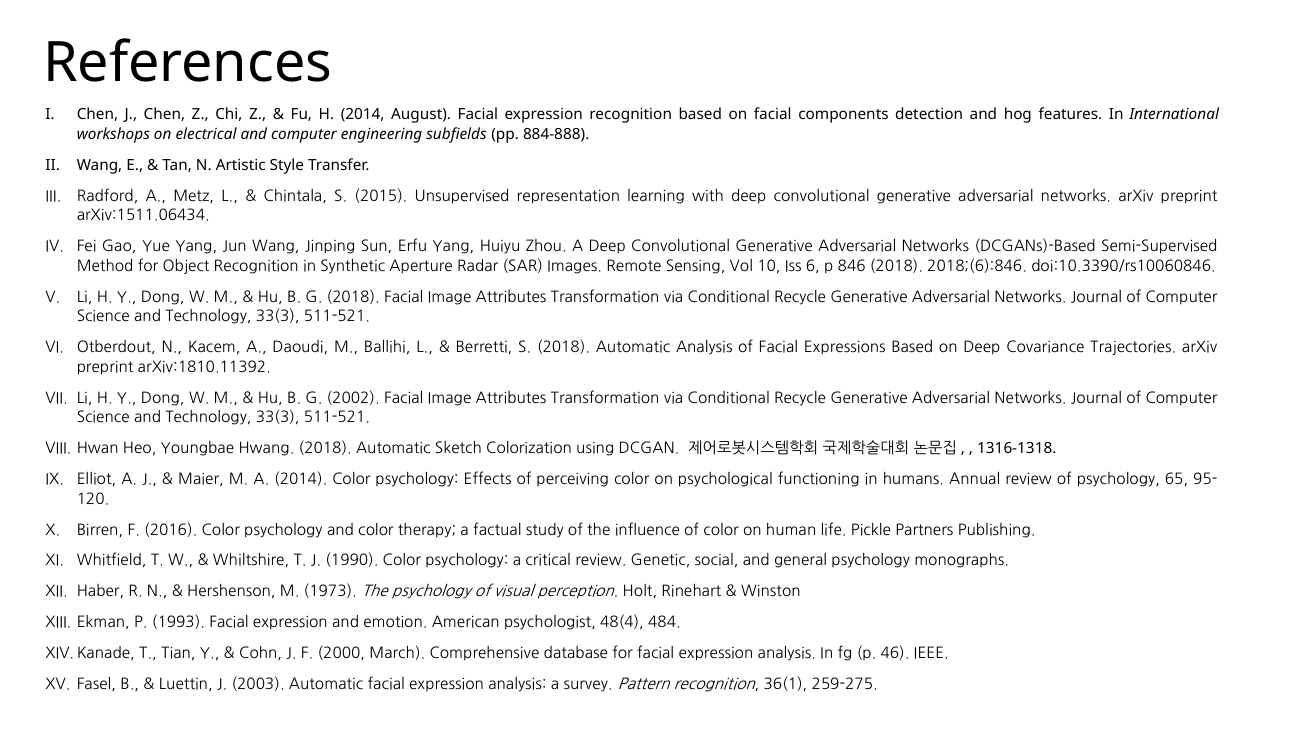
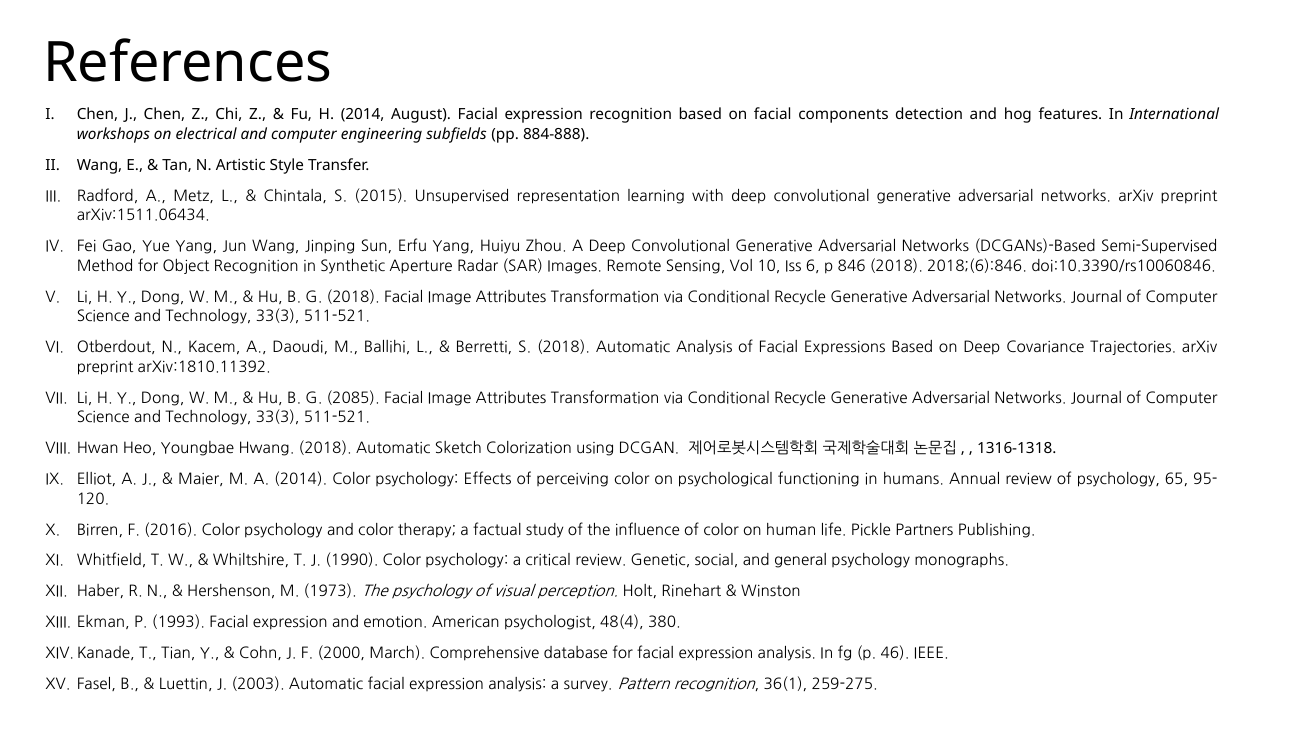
2002: 2002 -> 2085 (353, 398)
484: 484 -> 380 (664, 622)
